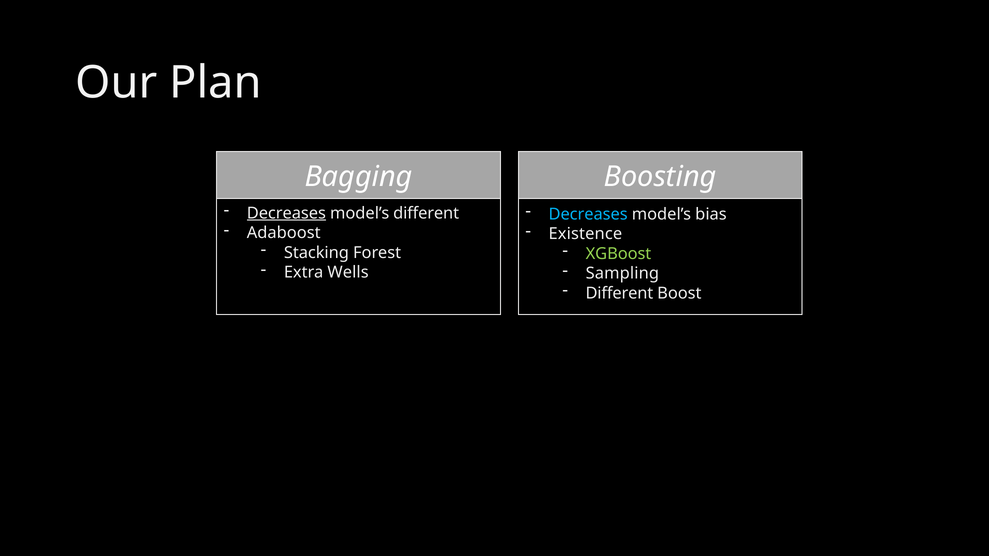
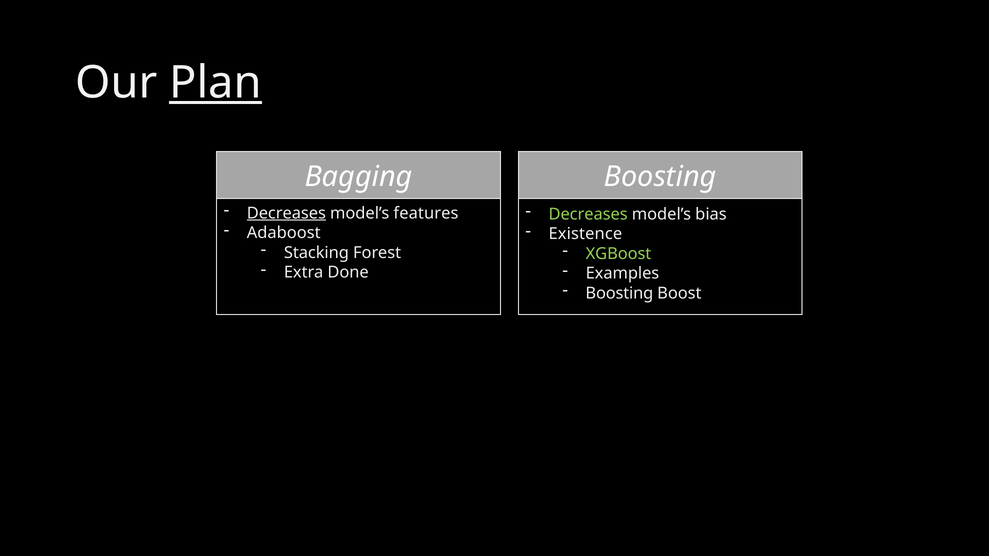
Plan underline: none -> present (215, 83)
model’s different: different -> features (426, 213)
Decreases colour: light blue -> light green (588, 214)
Wells: Wells -> Done (348, 273)
Sampling: Sampling -> Examples (622, 274)
Different: Different -> Boosting (619, 293)
